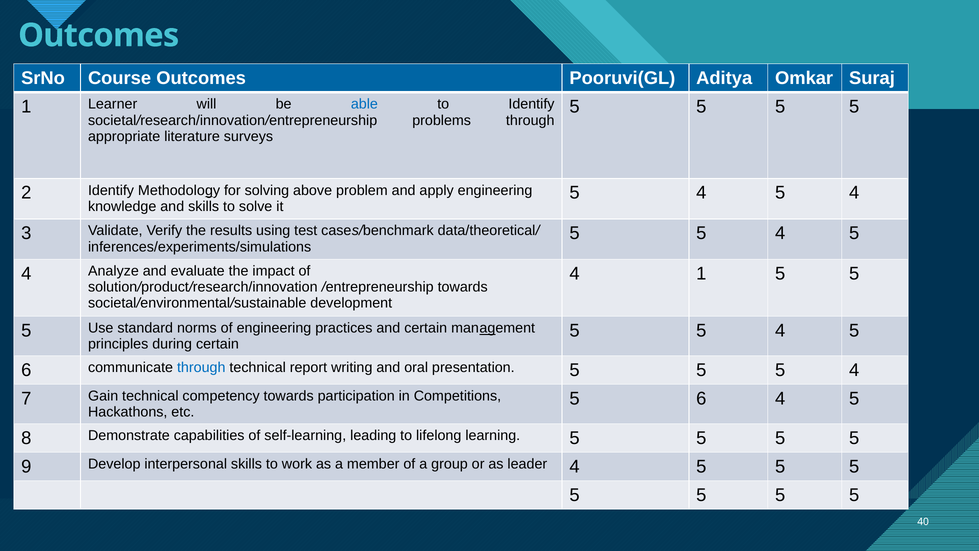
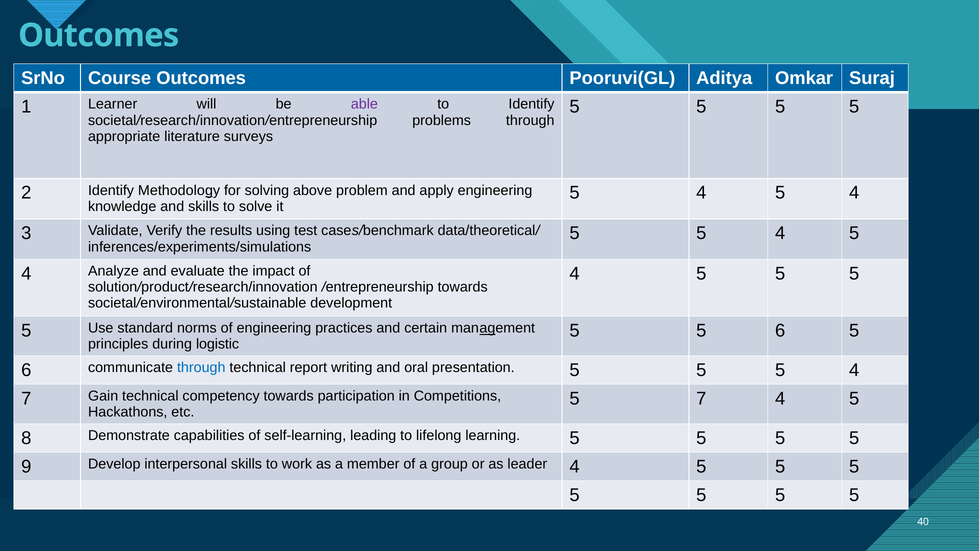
able colour: blue -> purple (364, 104)
1: 1 -> 5 (701, 273)
4: 4 -> 6 (780, 330)
during certain: certain -> logistic (218, 344)
6: 6 -> 7 (701, 398)
